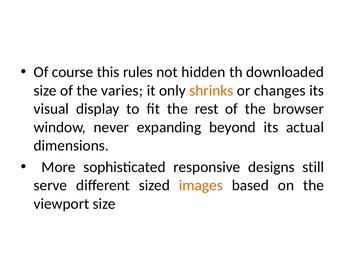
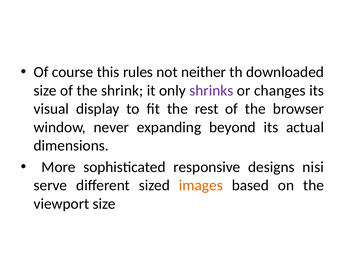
hidden: hidden -> neither (204, 72)
varies: varies -> shrink (122, 91)
shrinks colour: orange -> purple (211, 91)
still: still -> nisi (313, 168)
